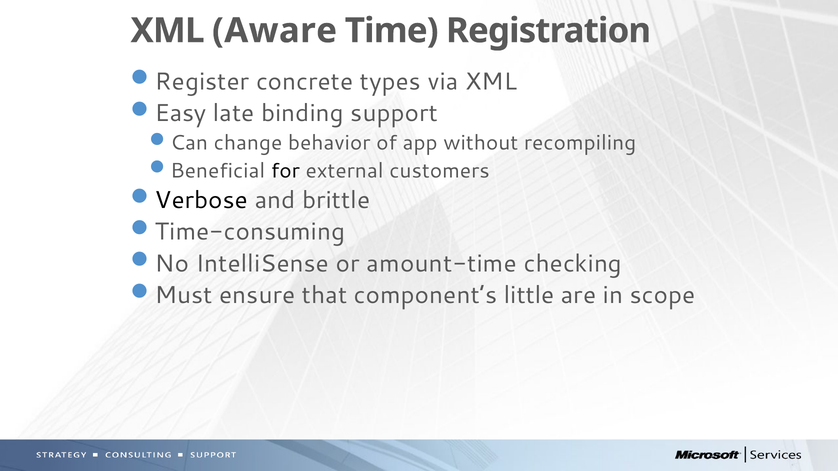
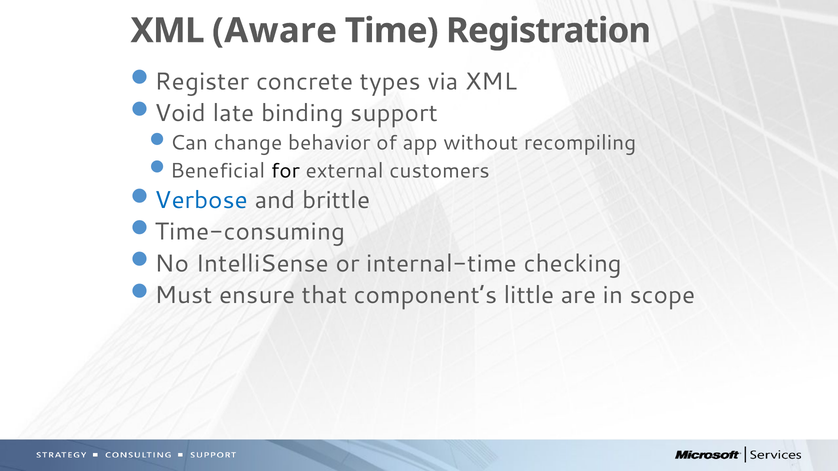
Easy: Easy -> Void (180, 113)
Verbose colour: black -> blue (201, 200)
amount-time: amount-time -> internal-time (442, 264)
